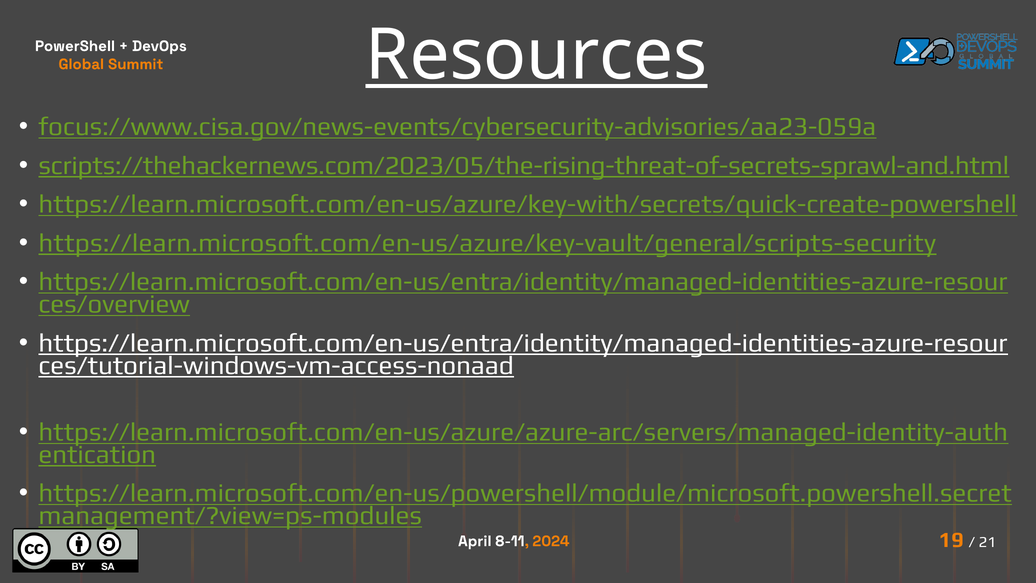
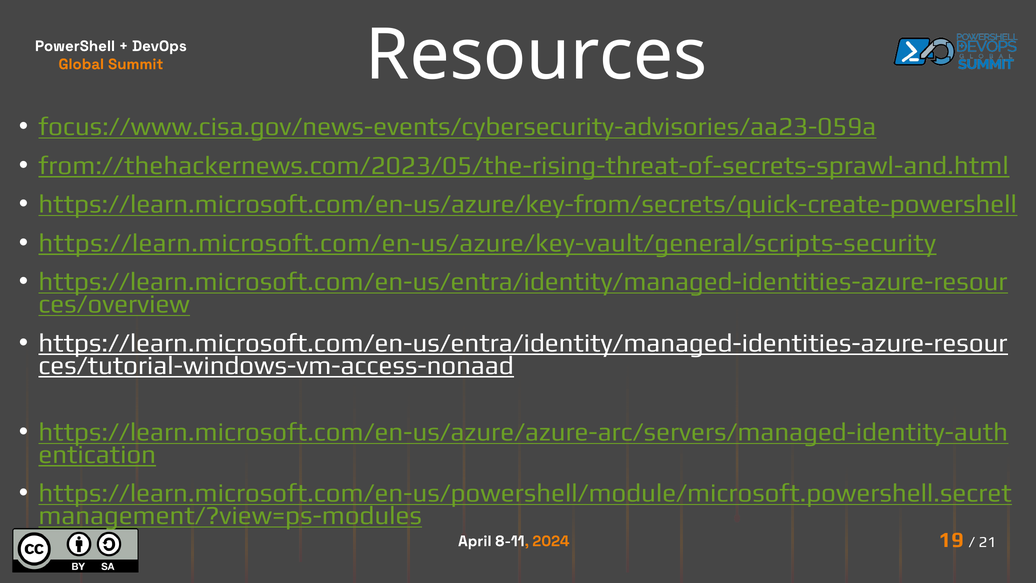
Resources underline: present -> none (537, 55)
scripts://thehackernews.com/2023/05/the-rising-threat-of-secrets-sprawl-and.html: scripts://thehackernews.com/2023/05/the-rising-threat-of-secrets-sprawl-and.html -> from://thehackernews.com/2023/05/the-rising-threat-of-secrets-sprawl-and.html (524, 166)
https://learn.microsoft.com/en-us/azure/key-with/secrets/quick-create-powershell: https://learn.microsoft.com/en-us/azure/key-with/secrets/quick-create-powershell -> https://learn.microsoft.com/en-us/azure/key-from/secrets/quick-create-powershell (528, 204)
